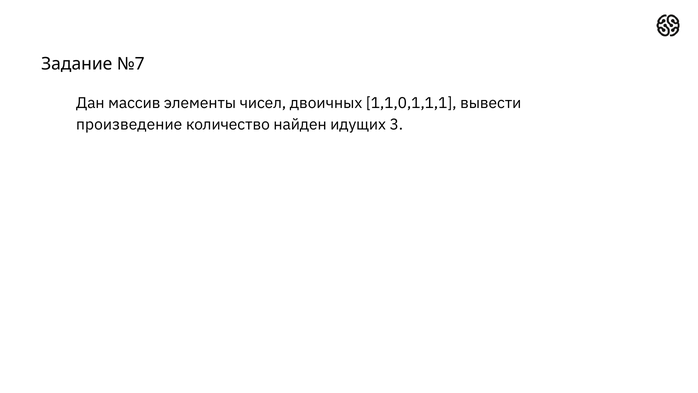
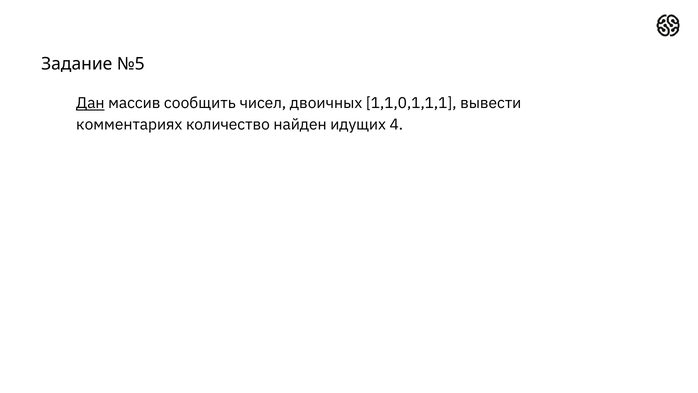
№7: №7 -> №5 (131, 64)
Дан underline: none -> present (90, 103)
элементы: элементы -> сообщить (200, 103)
произведение: произведение -> комментариях (129, 124)
3: 3 -> 4 (396, 124)
